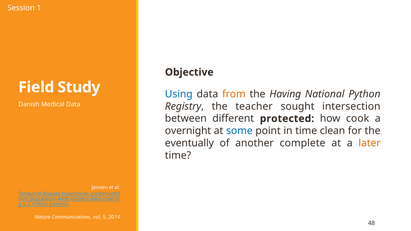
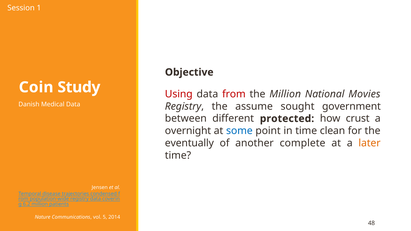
Field: Field -> Coin (36, 87)
Using colour: blue -> red (179, 94)
from colour: orange -> red (234, 94)
the Having: Having -> Million (285, 94)
Python: Python -> Movies (364, 94)
teacher: teacher -> assume (254, 106)
intersection: intersection -> government (351, 106)
cook: cook -> crust (358, 119)
